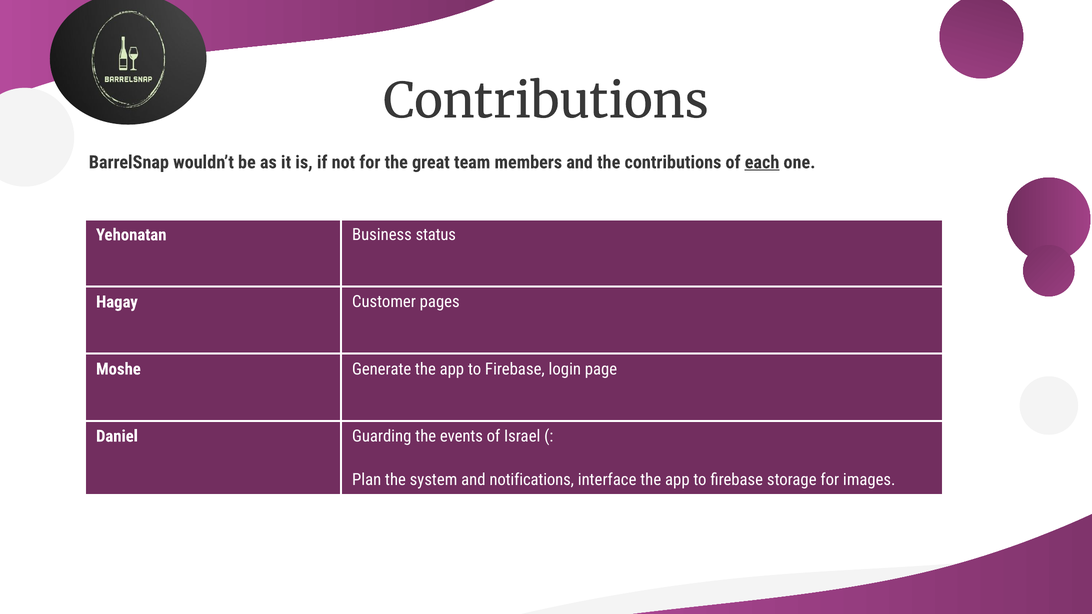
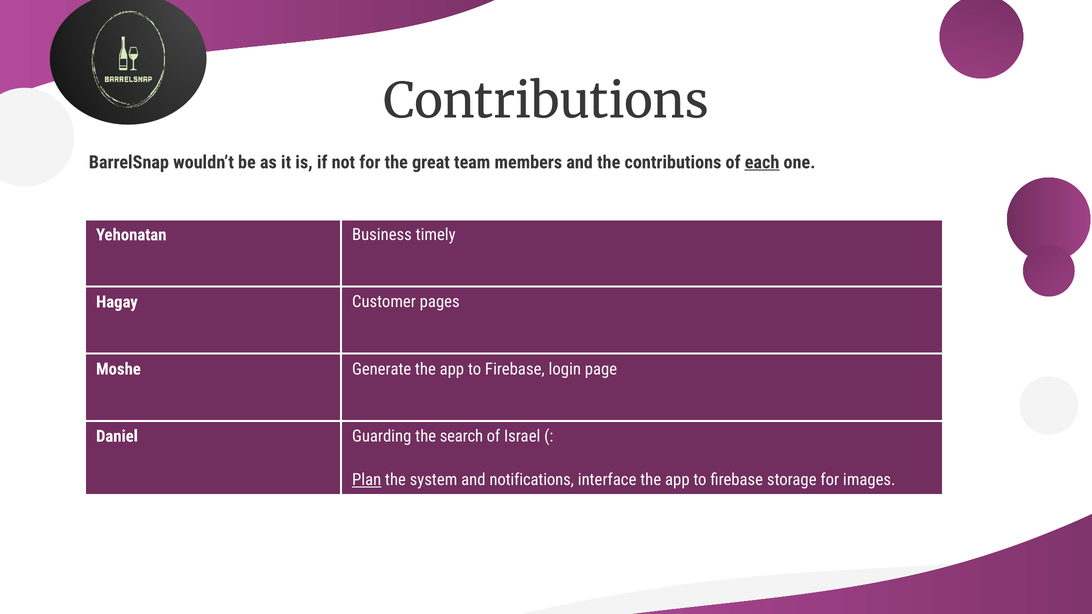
status: status -> timely (436, 235)
events: events -> search (461, 436)
Plan underline: none -> present (367, 480)
